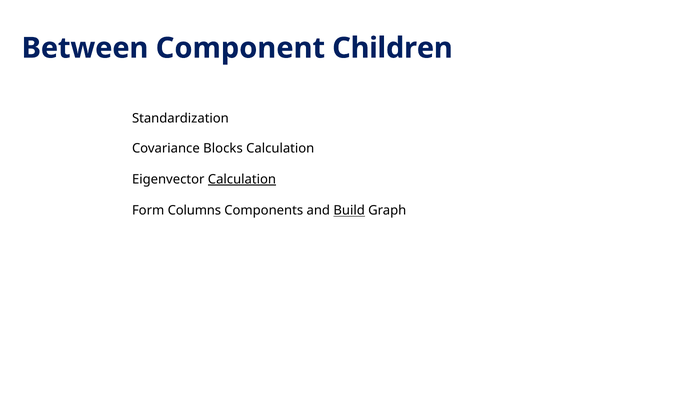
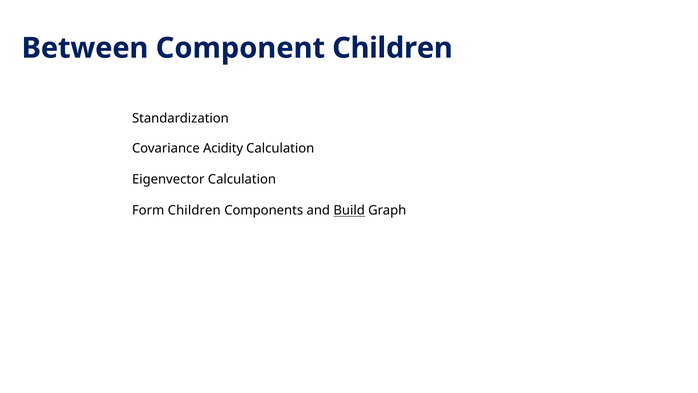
Blocks: Blocks -> Acidity (223, 148)
Calculation underline: present -> none (242, 179)
Form Columns: Columns -> Children (194, 210)
